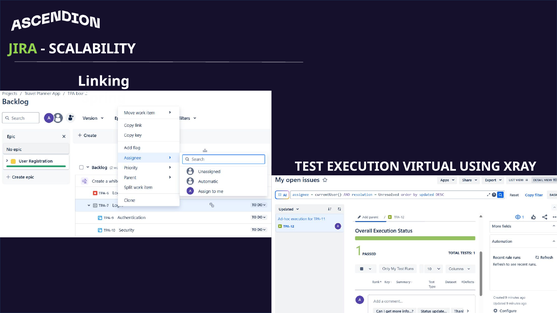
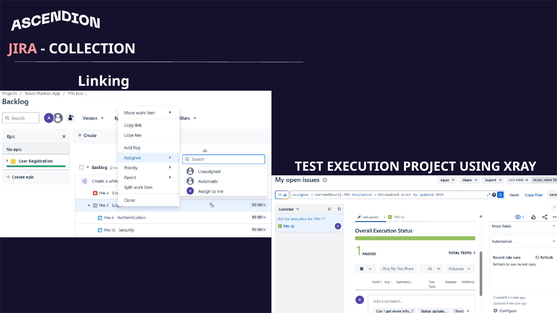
JIRA colour: light green -> pink (23, 49)
SCALABILITY: SCALABILITY -> COLLECTION (92, 49)
VIRTUAL: VIRTUAL -> PROJECT (429, 167)
